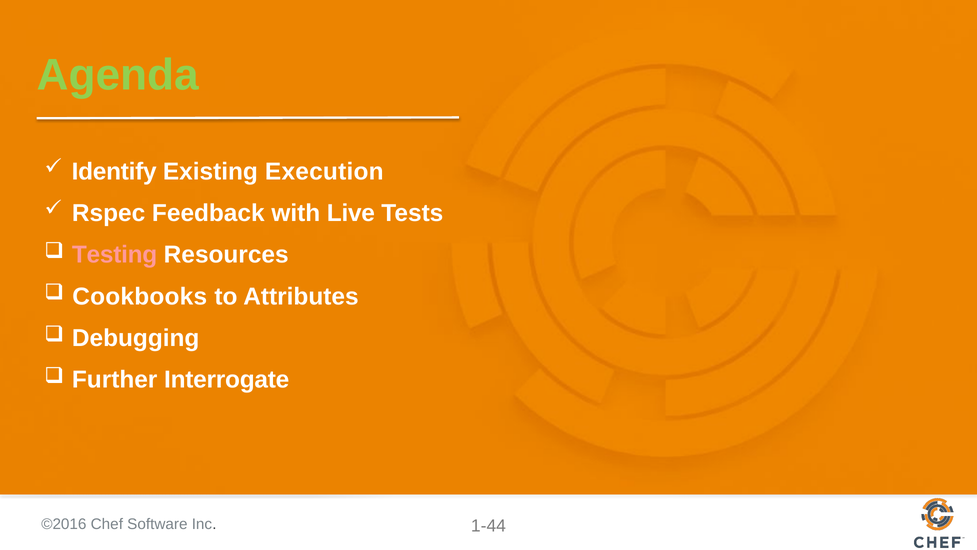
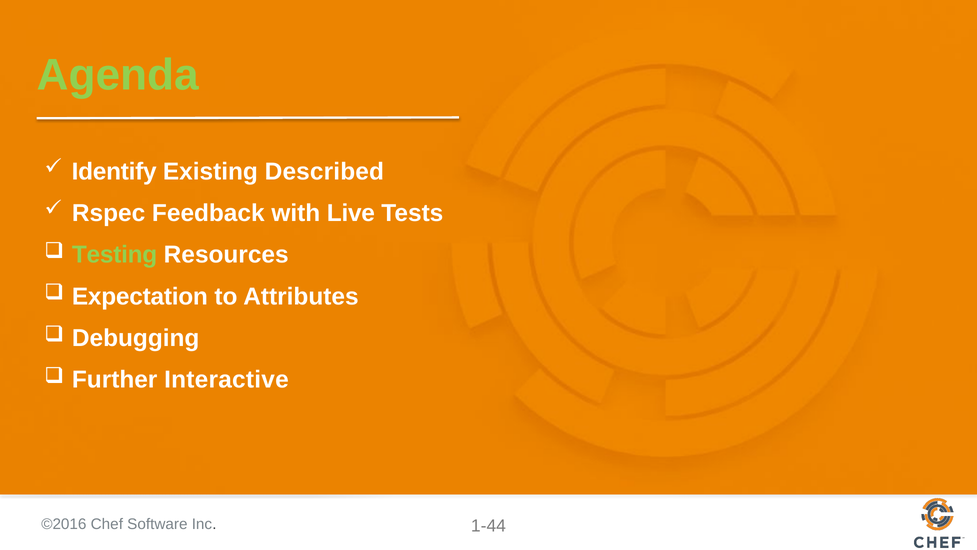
Execution: Execution -> Described (324, 172)
Testing colour: pink -> light green (115, 255)
Cookbooks: Cookbooks -> Expectation (140, 296)
Interrogate: Interrogate -> Interactive (226, 379)
